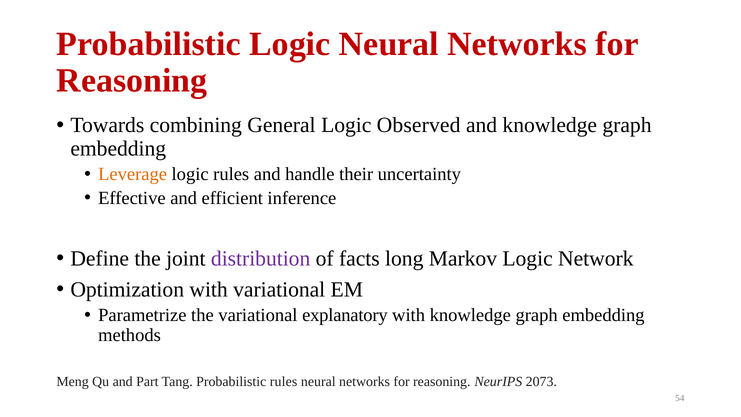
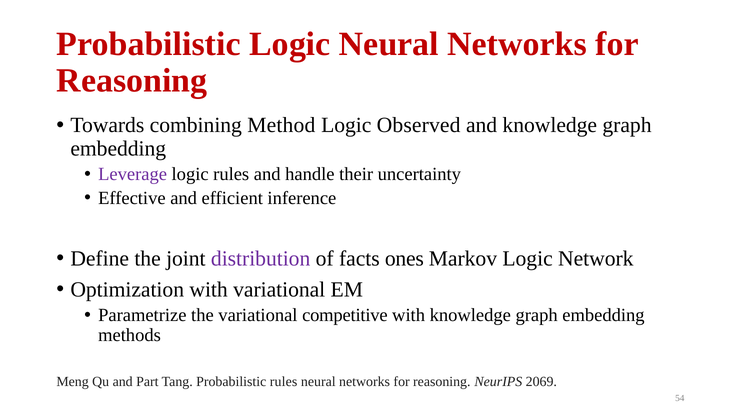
General: General -> Method (281, 125)
Leverage colour: orange -> purple (133, 174)
long: long -> ones (404, 258)
explanatory: explanatory -> competitive (345, 315)
2073: 2073 -> 2069 (541, 382)
